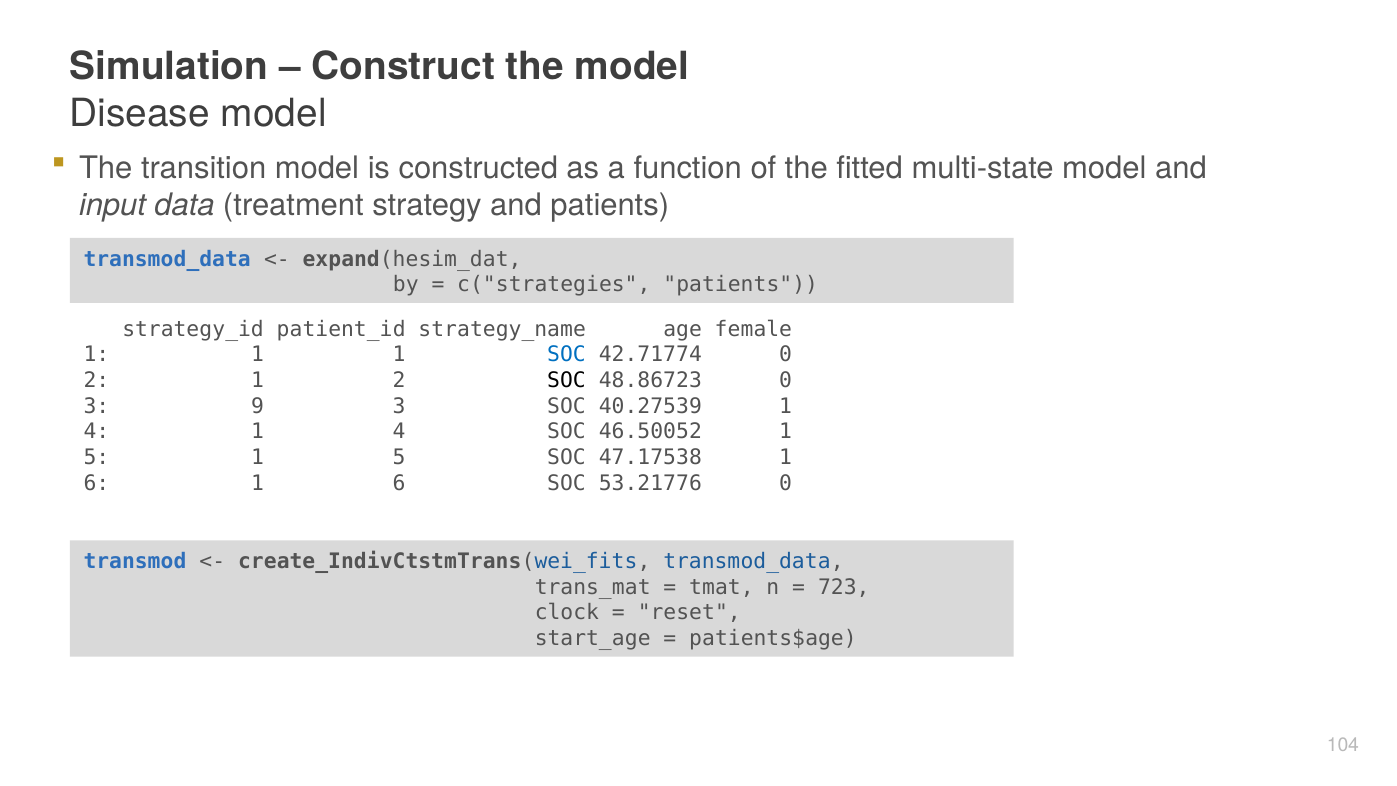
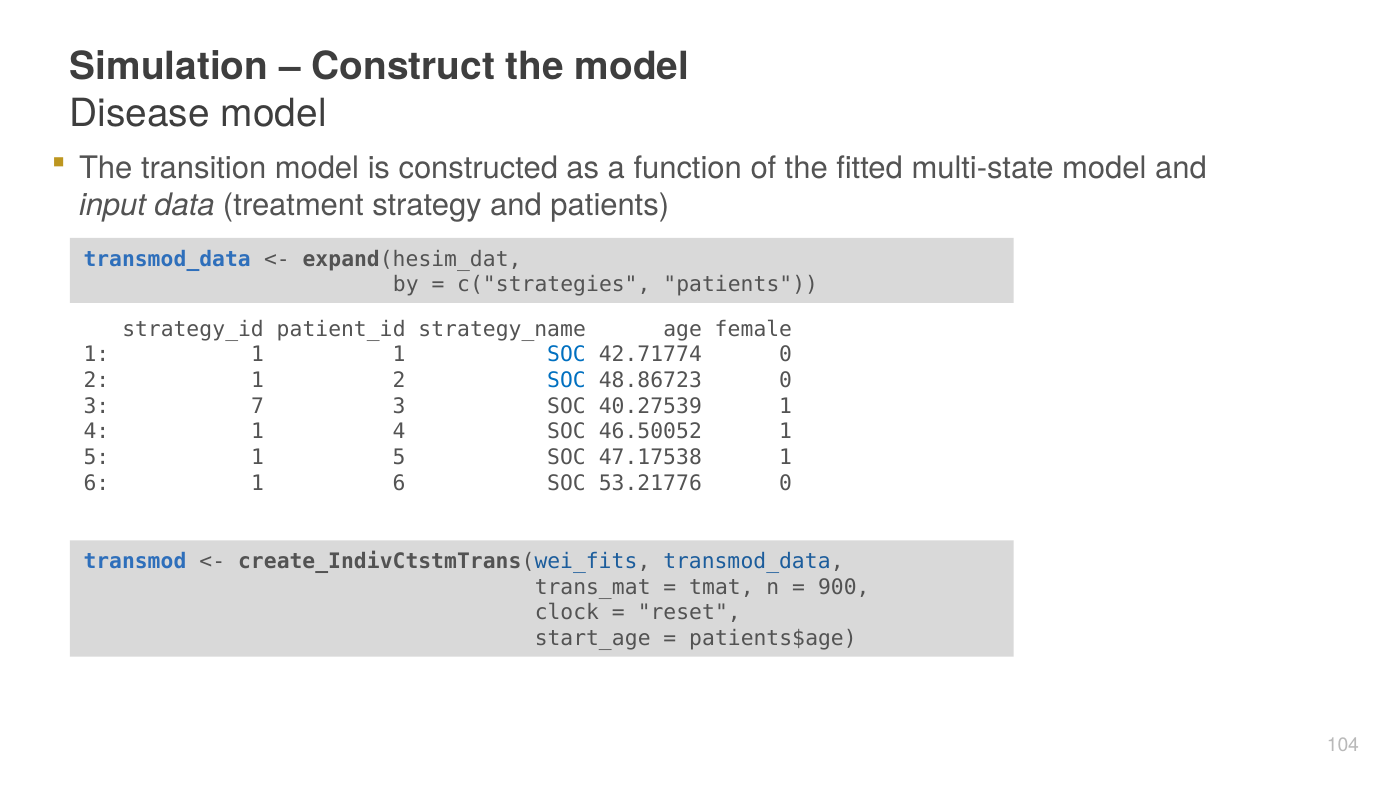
SOC colour: black -> blue (566, 380)
9: 9 -> 7 (257, 406)
723: 723 -> 900 (844, 587)
